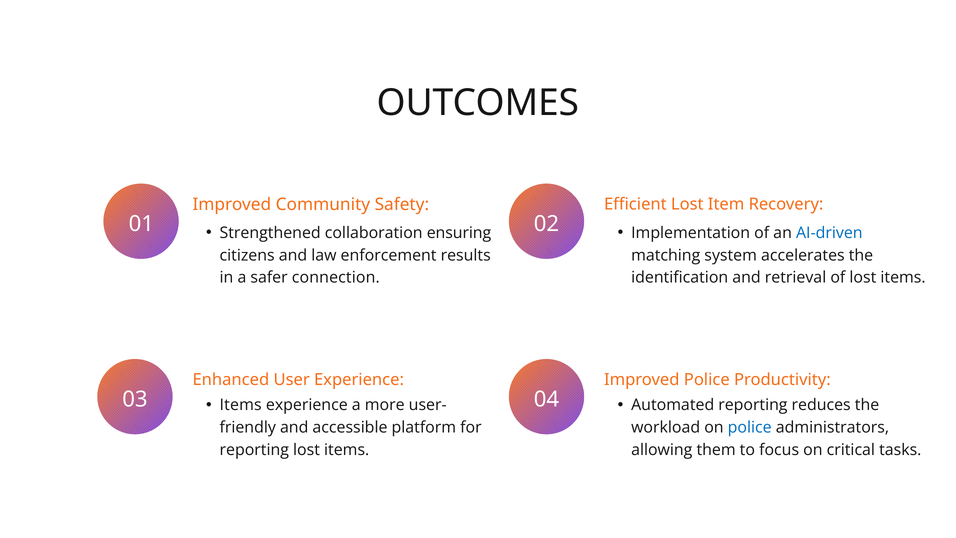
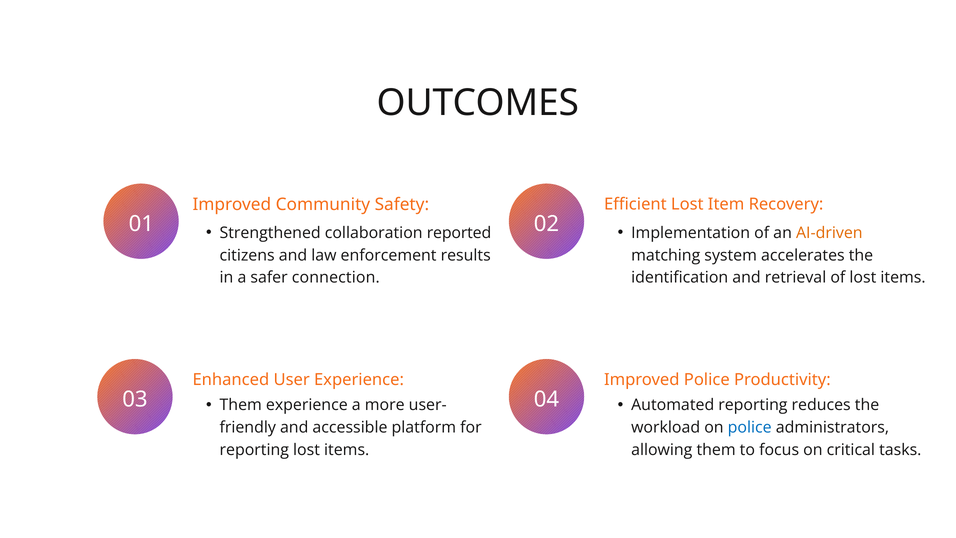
ensuring: ensuring -> reported (459, 233)
AI-driven colour: blue -> orange (829, 233)
Items: Items -> Them (241, 405)
